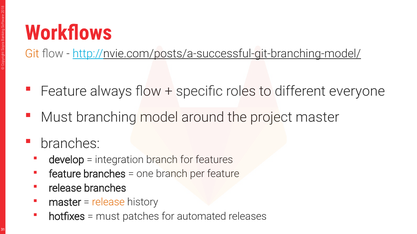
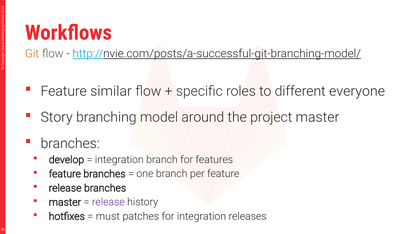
always: always -> similar (111, 91)
Must: Must -> Story (57, 118)
release colour: orange -> purple (108, 203)
for automated: automated -> integration (202, 217)
